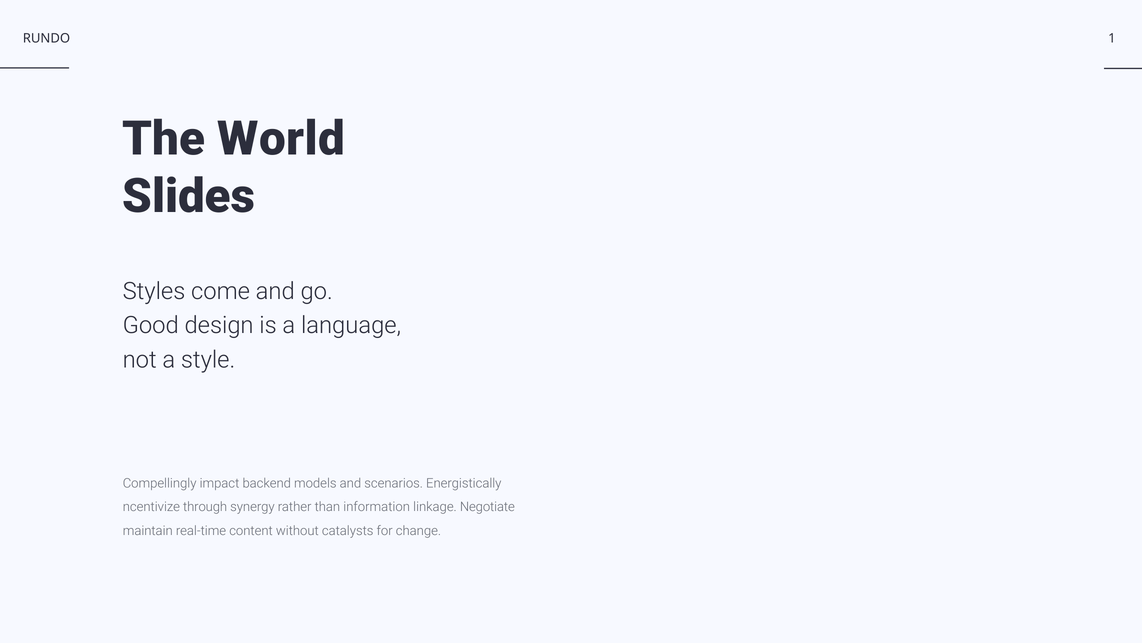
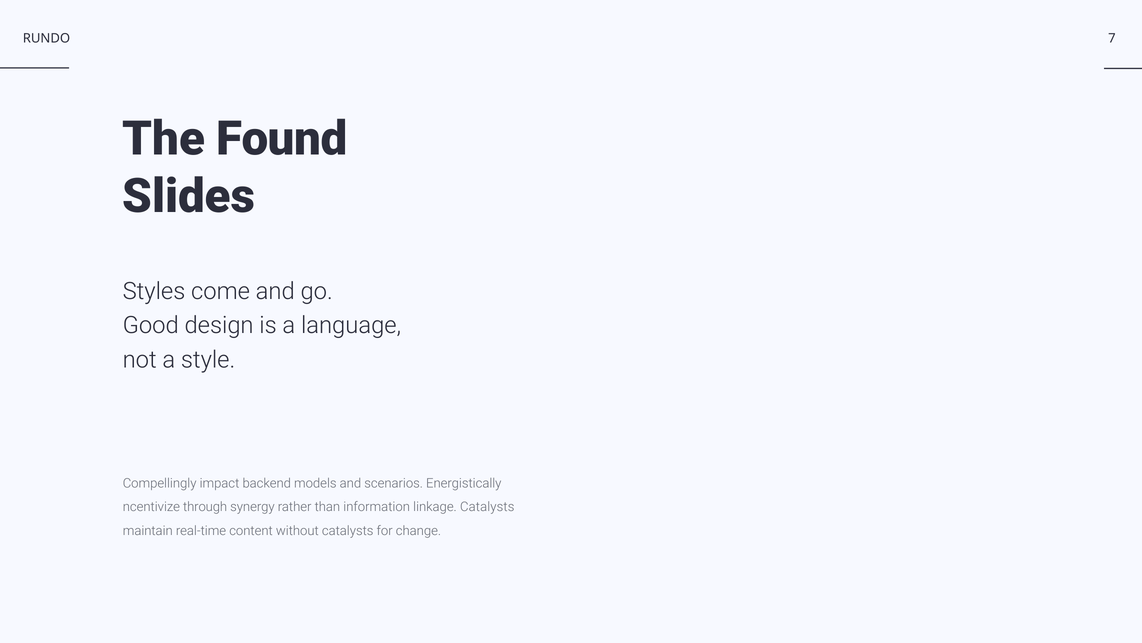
1: 1 -> 7 (1112, 38)
World: World -> Found (282, 139)
linkage Negotiate: Negotiate -> Catalysts (487, 507)
